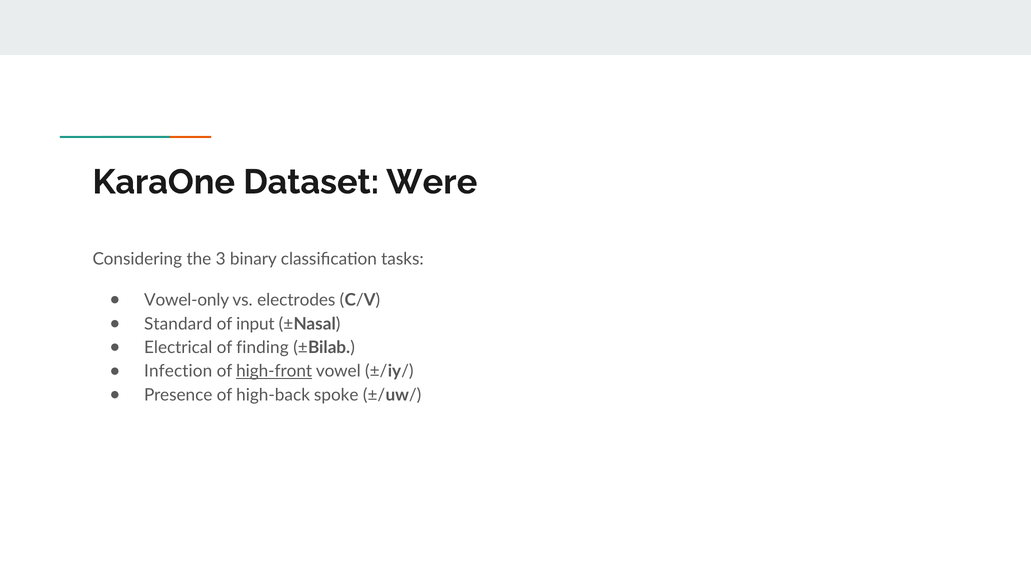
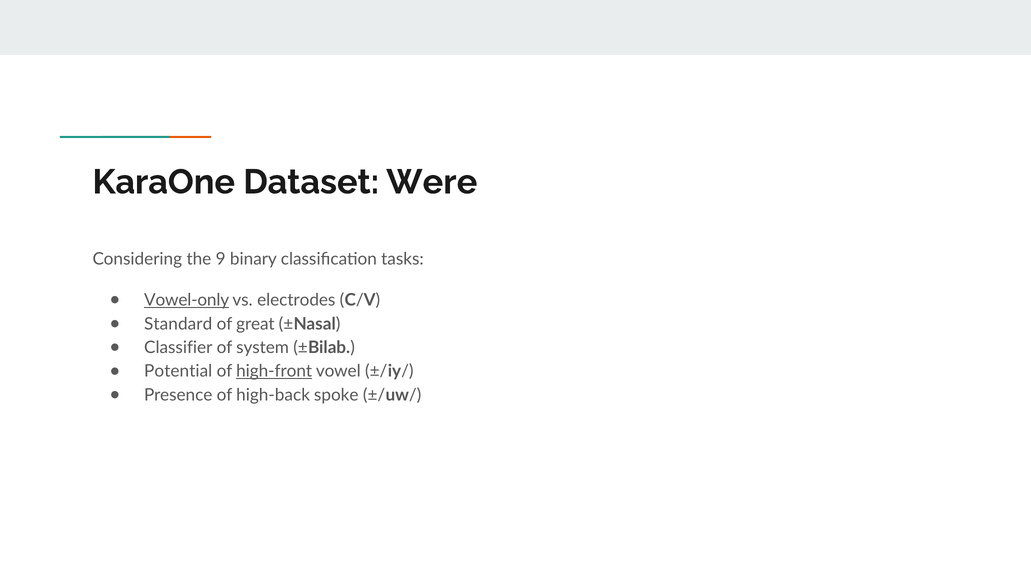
3: 3 -> 9 (221, 259)
Vowel-only underline: none -> present (187, 300)
input: input -> great (255, 324)
Electrical: Electrical -> Classifier (178, 348)
finding: finding -> system (263, 348)
Infection: Infection -> Potential (178, 371)
